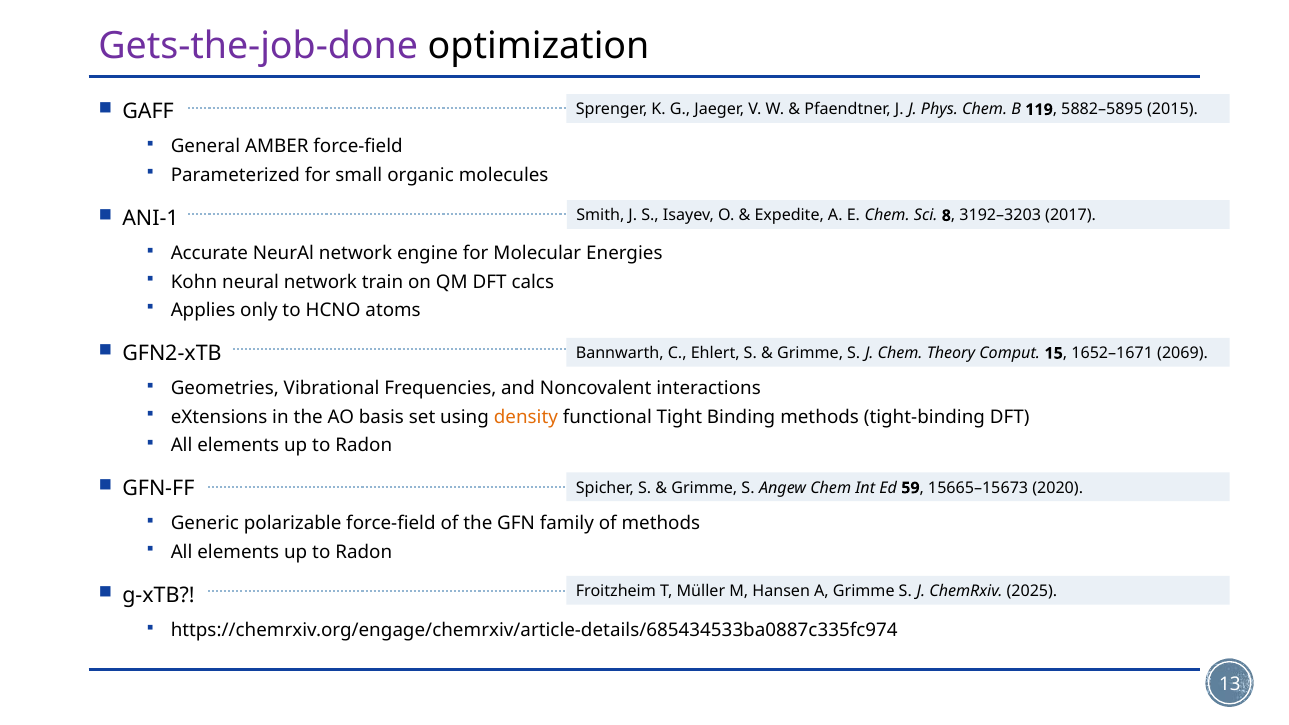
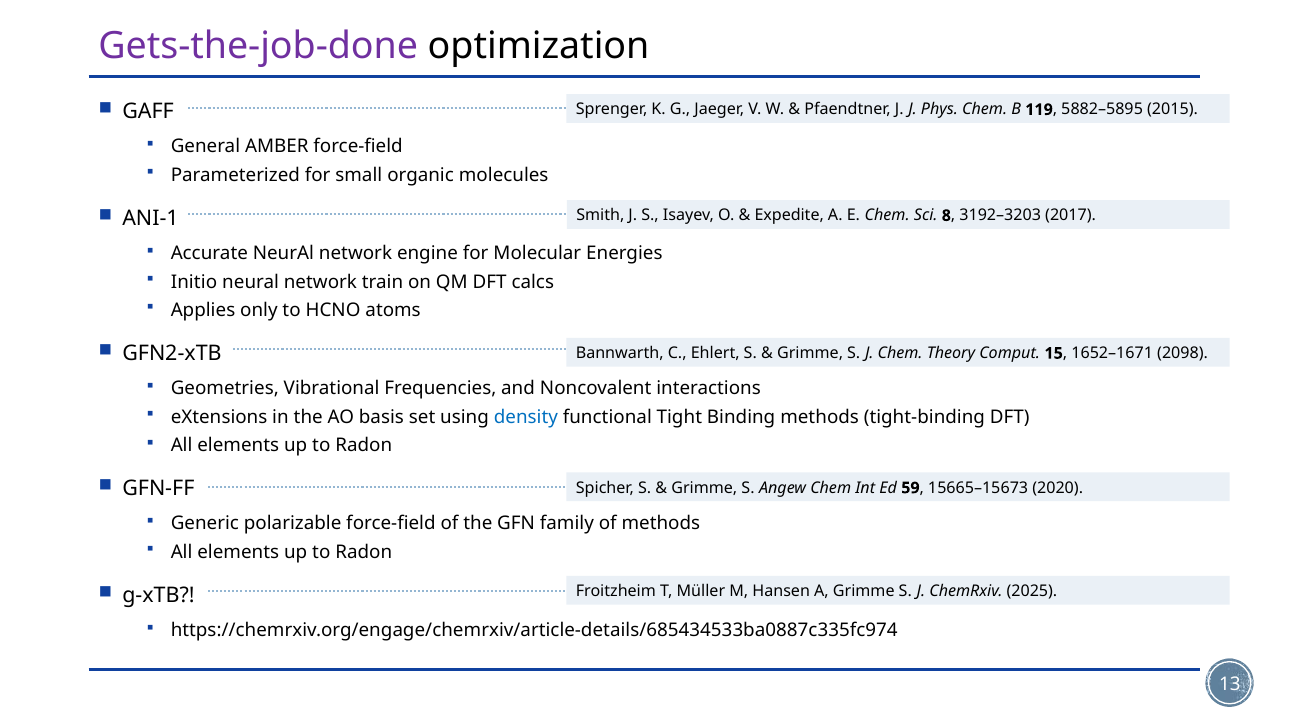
Kohn: Kohn -> Initio (194, 282)
2069: 2069 -> 2098 (1183, 353)
density colour: orange -> blue (526, 417)
